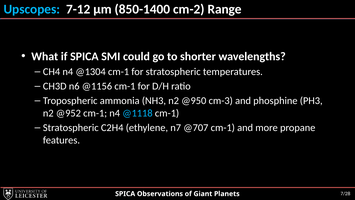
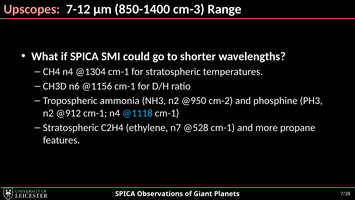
Upscopes colour: light blue -> pink (32, 9)
cm-2: cm-2 -> cm-3 (189, 9)
cm-3: cm-3 -> cm-2 (221, 101)
@952: @952 -> @912 (68, 113)
@707: @707 -> @528 (196, 127)
